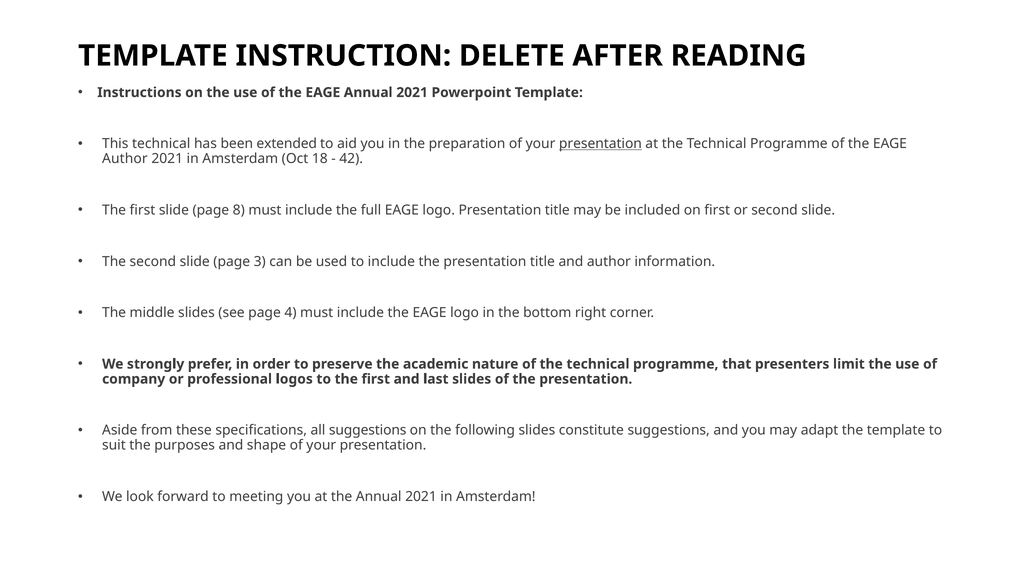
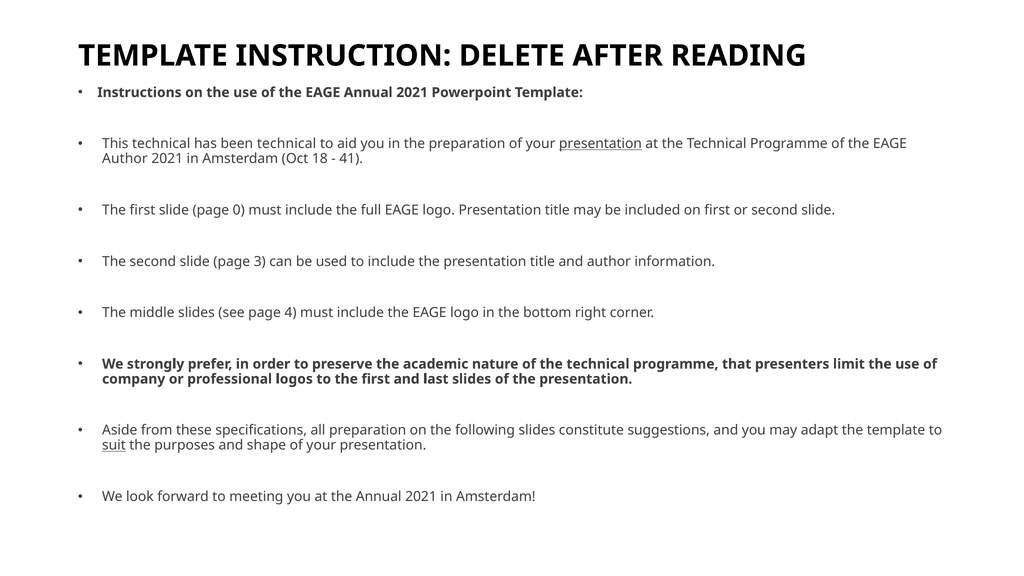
been extended: extended -> technical (287, 144)
42: 42 -> 41 (351, 159)
8: 8 -> 0 (239, 210)
all suggestions: suggestions -> preparation (368, 430)
suit underline: none -> present (114, 445)
